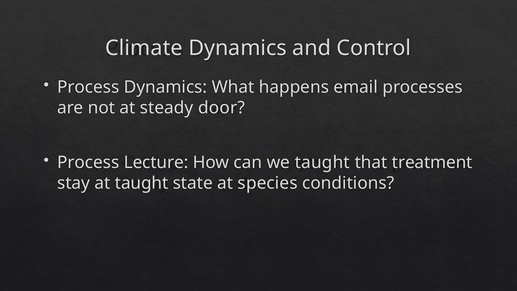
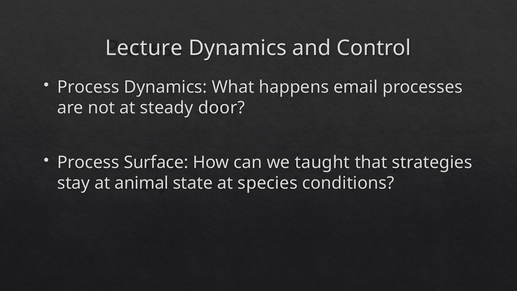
Climate: Climate -> Lecture (144, 48)
Lecture: Lecture -> Surface (156, 162)
treatment: treatment -> strategies (432, 162)
at taught: taught -> animal (142, 183)
